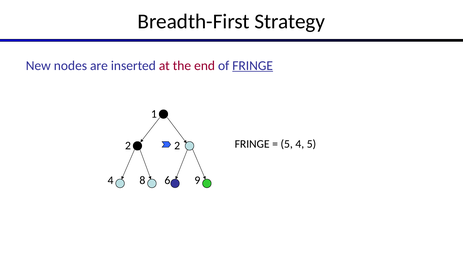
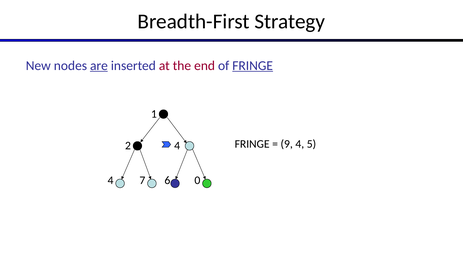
are underline: none -> present (99, 66)
5: 5 -> 9 (287, 144)
2 2: 2 -> 4 (177, 146)
8: 8 -> 7 (142, 181)
9: 9 -> 0 (197, 181)
